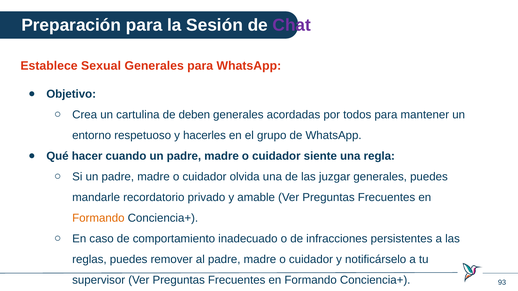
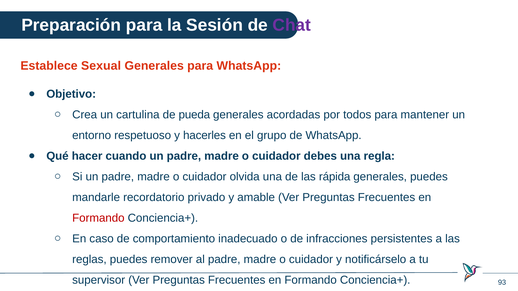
deben: deben -> pueda (194, 115)
siente: siente -> debes (320, 156)
juzgar: juzgar -> rápida (335, 177)
Formando colour: orange -> red (98, 218)
